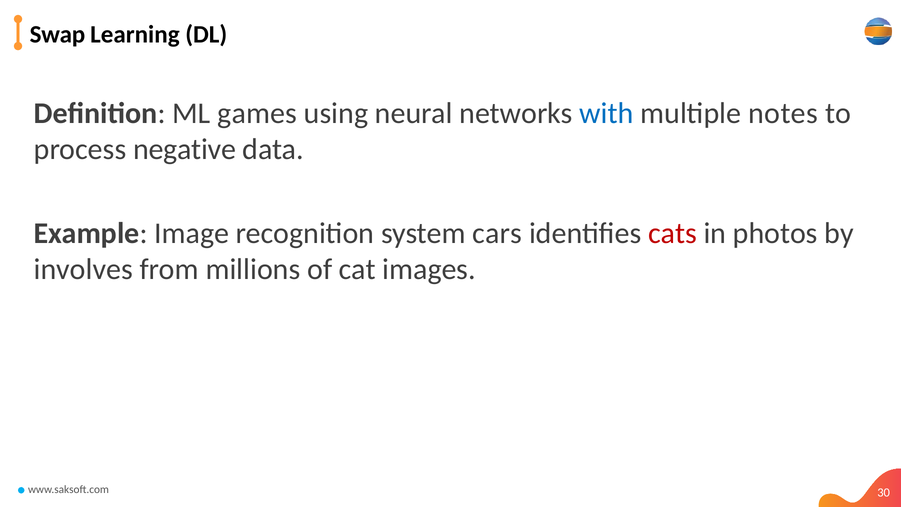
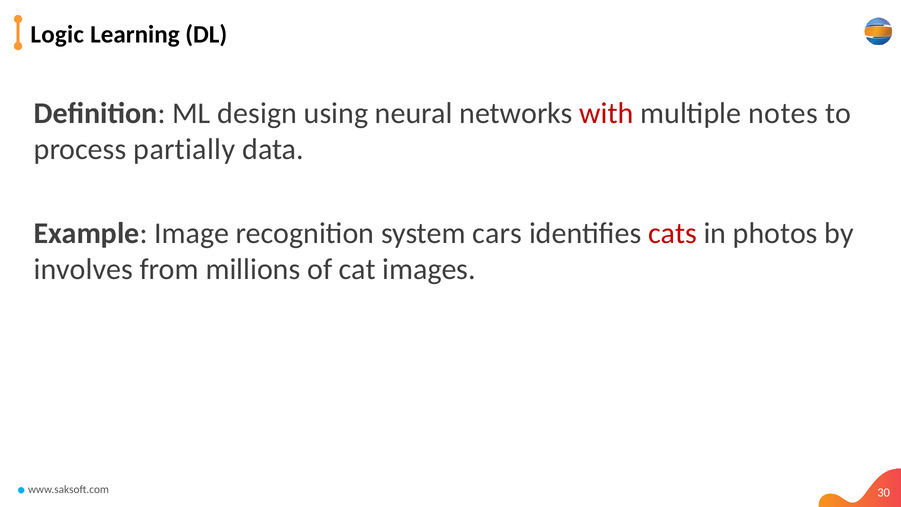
Swap: Swap -> Logic (57, 34)
games: games -> design (257, 113)
with colour: blue -> red (606, 113)
negative: negative -> partially (184, 149)
